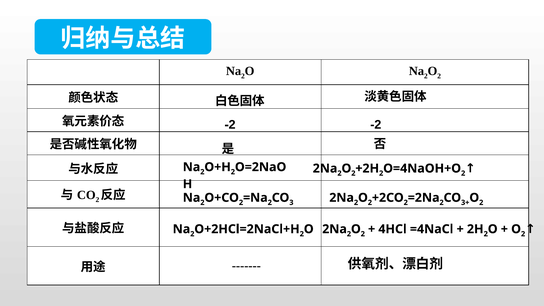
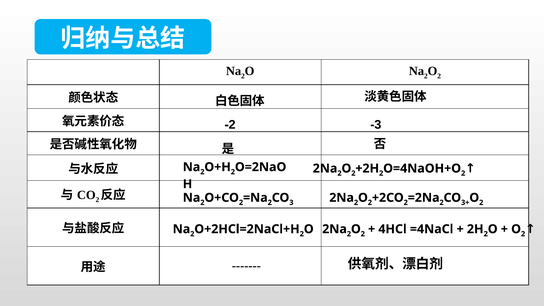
-2: -2 -> -3 (376, 125)
